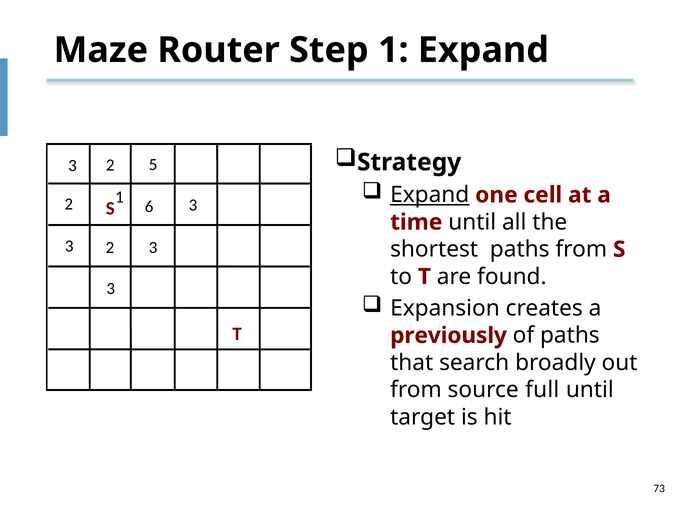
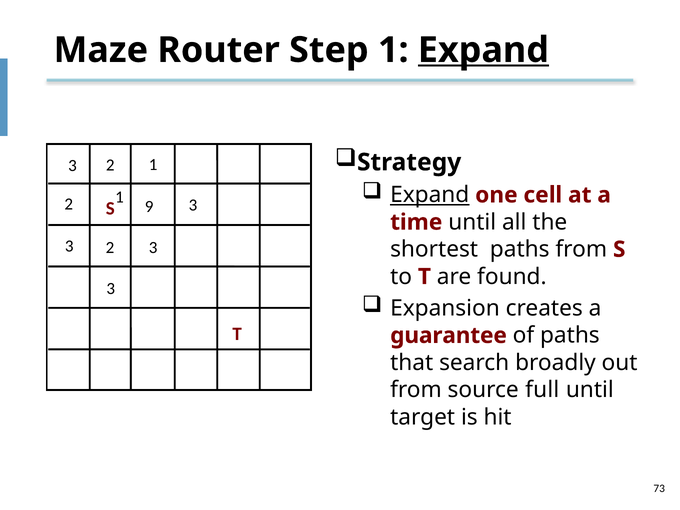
Expand underline: none -> present (483, 50)
3 5: 5 -> 1 (153, 164)
6: 6 -> 9 (149, 206)
previously: previously -> guarantee (449, 336)
